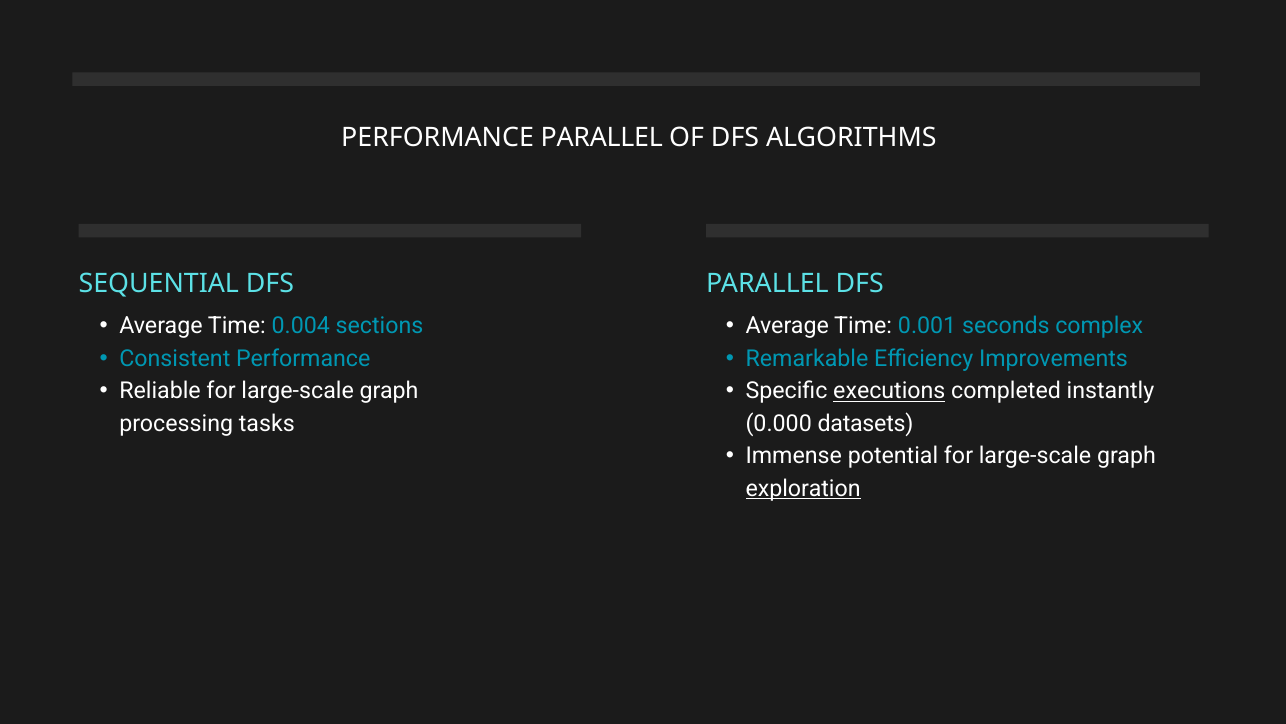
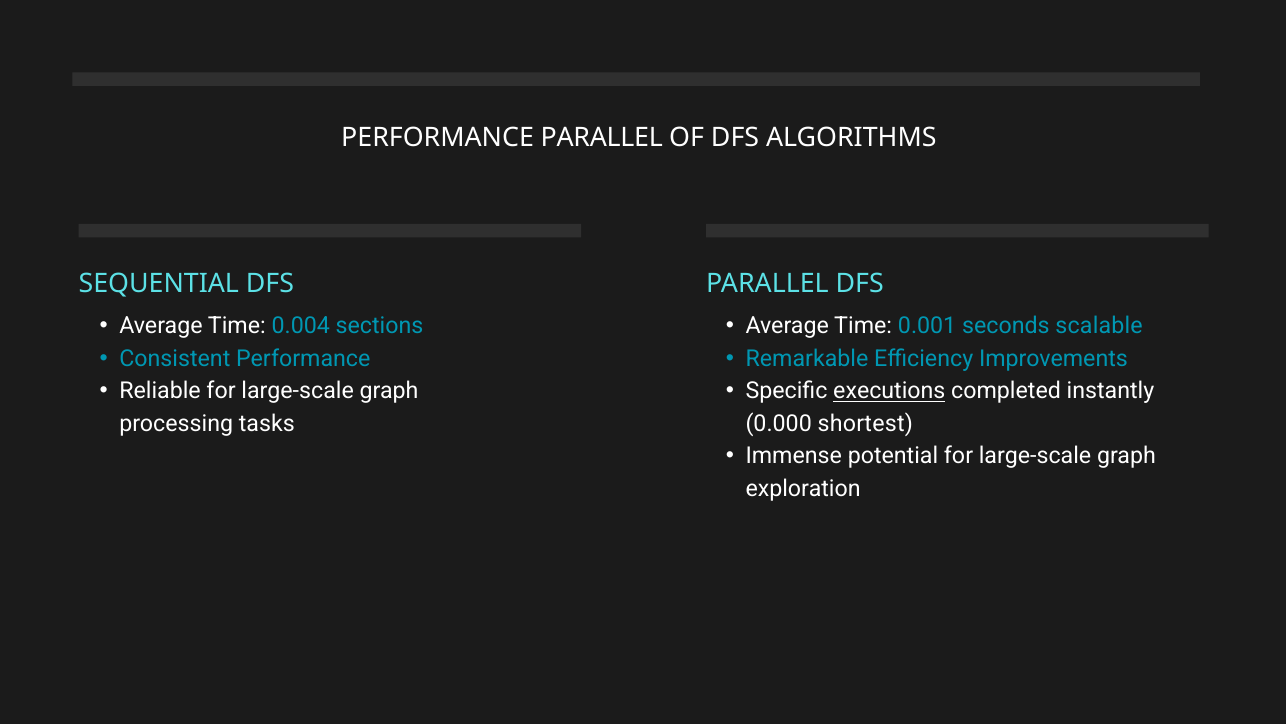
complex: complex -> scalable (1099, 326)
datasets: datasets -> shortest (865, 423)
exploration underline: present -> none (803, 488)
